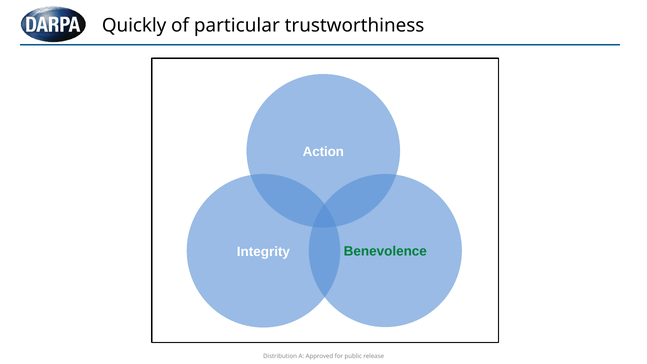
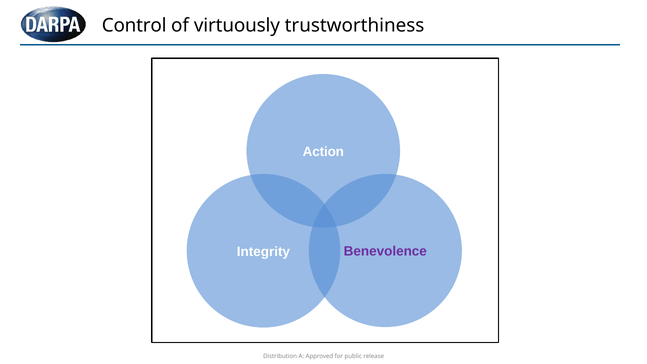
Quickly: Quickly -> Control (134, 26)
particular: particular -> virtuously (237, 26)
Benevolence colour: green -> purple (385, 251)
